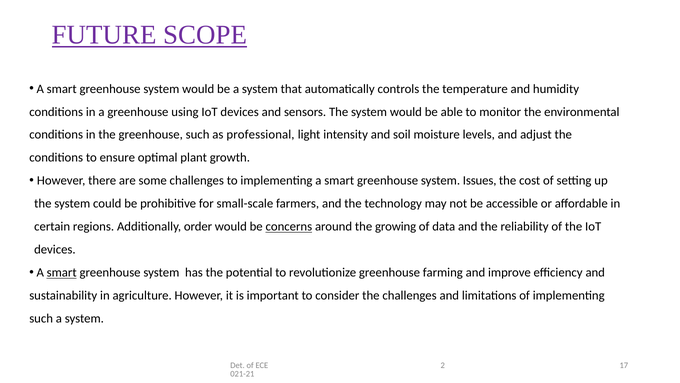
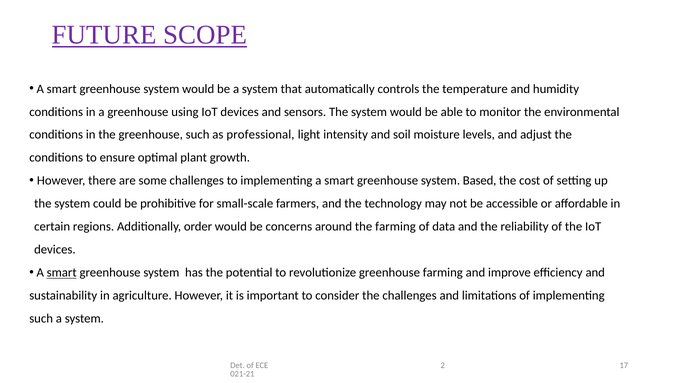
Issues: Issues -> Based (480, 180)
concerns underline: present -> none (289, 226)
the growing: growing -> farming (395, 226)
